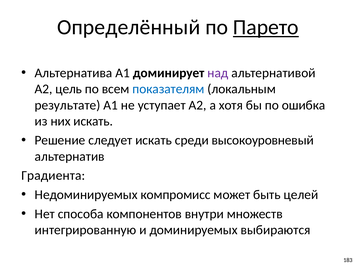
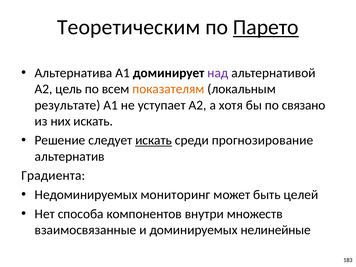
Определённый: Определённый -> Теоретическим (129, 27)
показателям colour: blue -> orange (168, 89)
ошибка: ошибка -> связано (304, 105)
искать underline: none -> present (154, 140)
высокоуровневый: высокоуровневый -> прогнозирование (263, 140)
компромисс: компромисс -> мониторинг (175, 195)
интегрированную: интегрированную -> взаимосвязанные (86, 230)
выбираются: выбираются -> нелинейные (276, 230)
